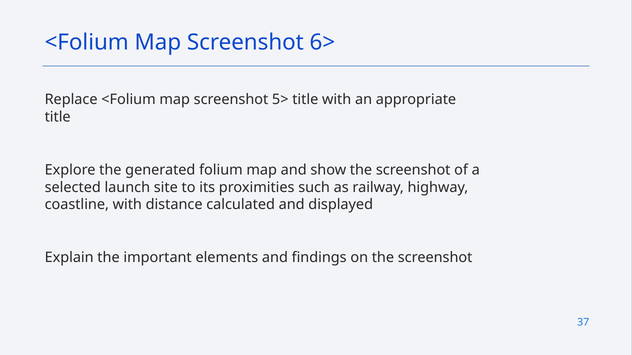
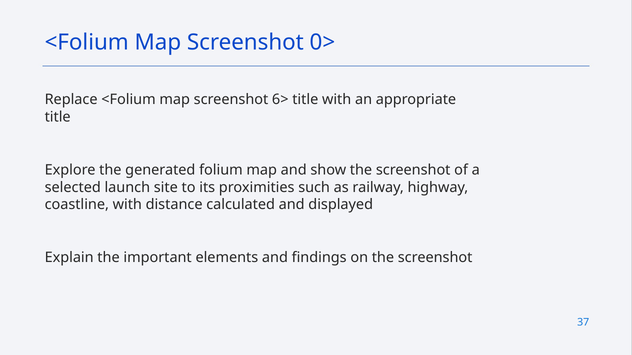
6>: 6> -> 0> (322, 42)
5>: 5> -> 6> (280, 100)
